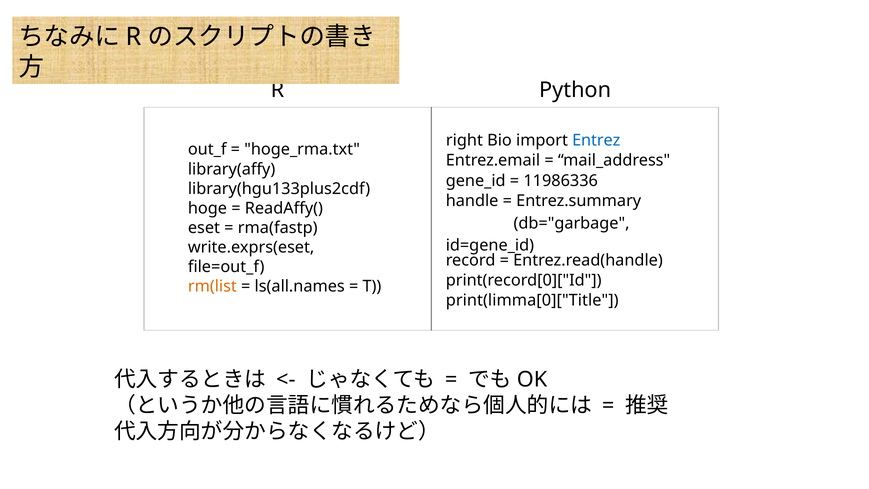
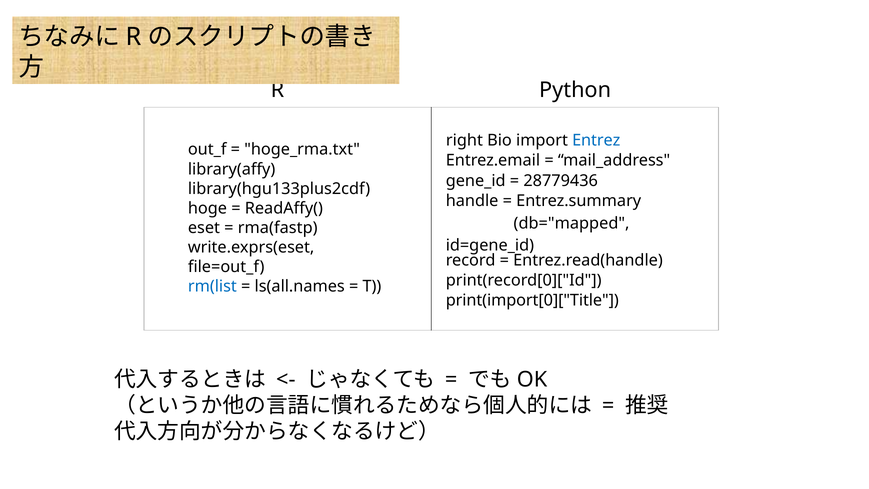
11986336: 11986336 -> 28779436 (561, 181)
db="garbage: db="garbage -> db="mapped (572, 223)
rm(list colour: orange -> blue (212, 286)
print(limma[0]["Title: print(limma[0]["Title -> print(import[0]["Title (532, 300)
